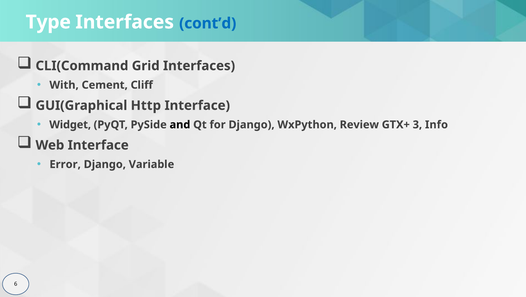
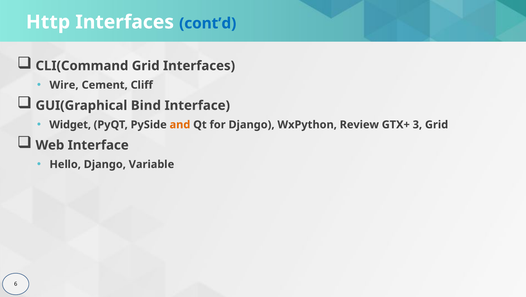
Type: Type -> Http (48, 22)
With: With -> Wire (64, 85)
Http: Http -> Bind (146, 106)
and colour: black -> orange (180, 125)
3 Info: Info -> Grid (437, 125)
Error: Error -> Hello (65, 165)
